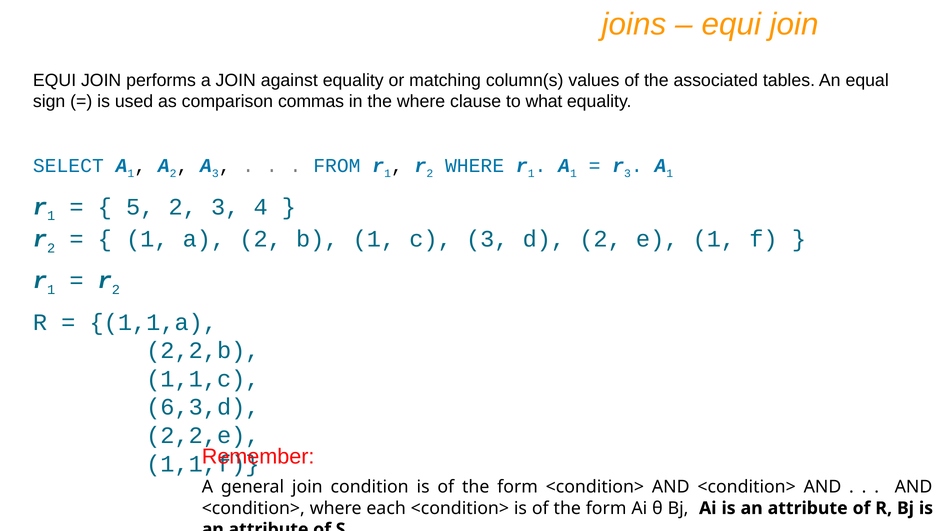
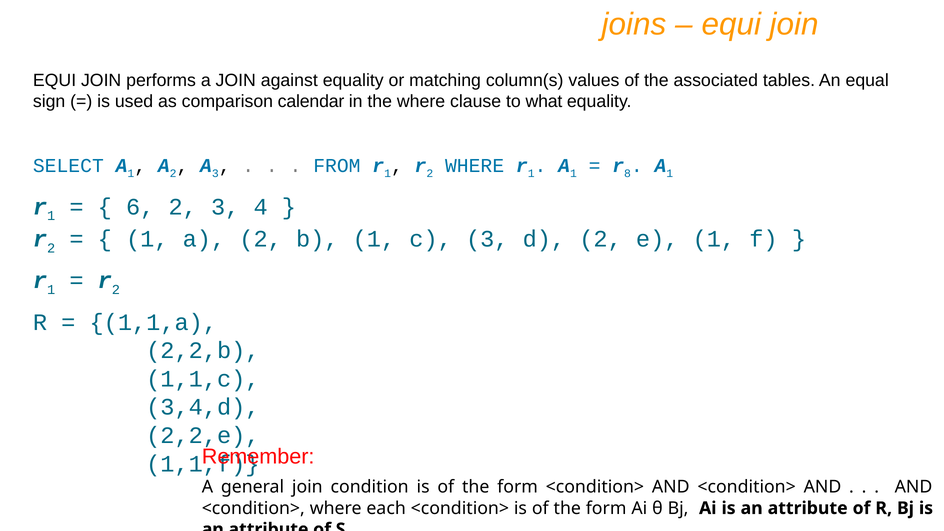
commas: commas -> calendar (311, 101)
r 3: 3 -> 8 (627, 173)
5: 5 -> 6 (140, 207)
6,3,d: 6,3,d -> 3,4,d (203, 407)
